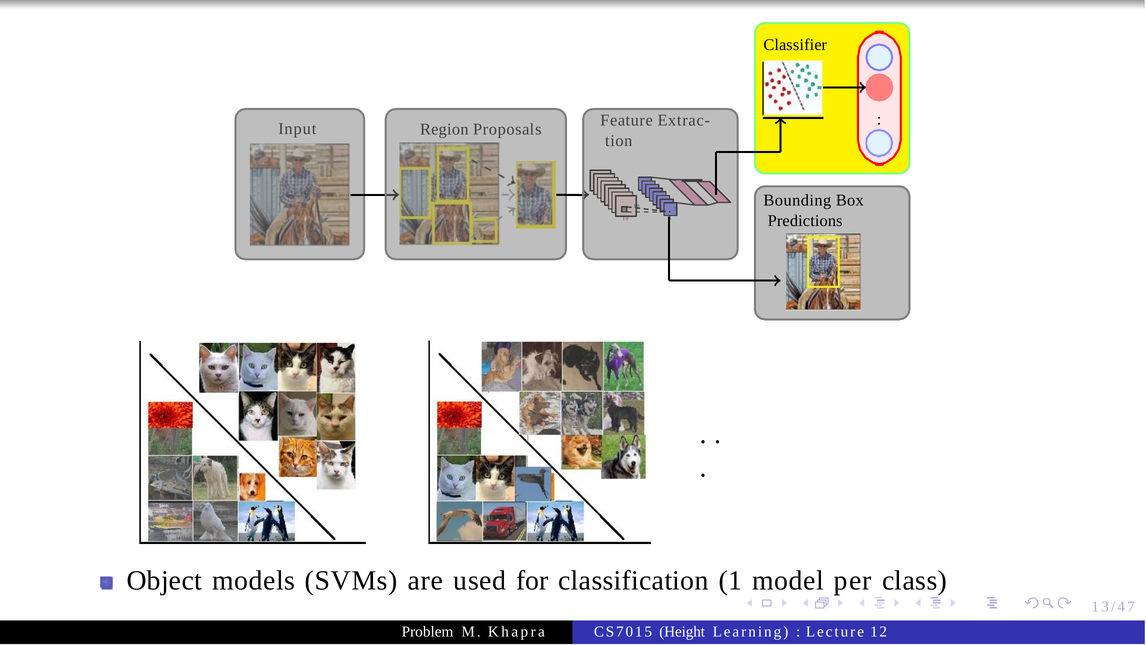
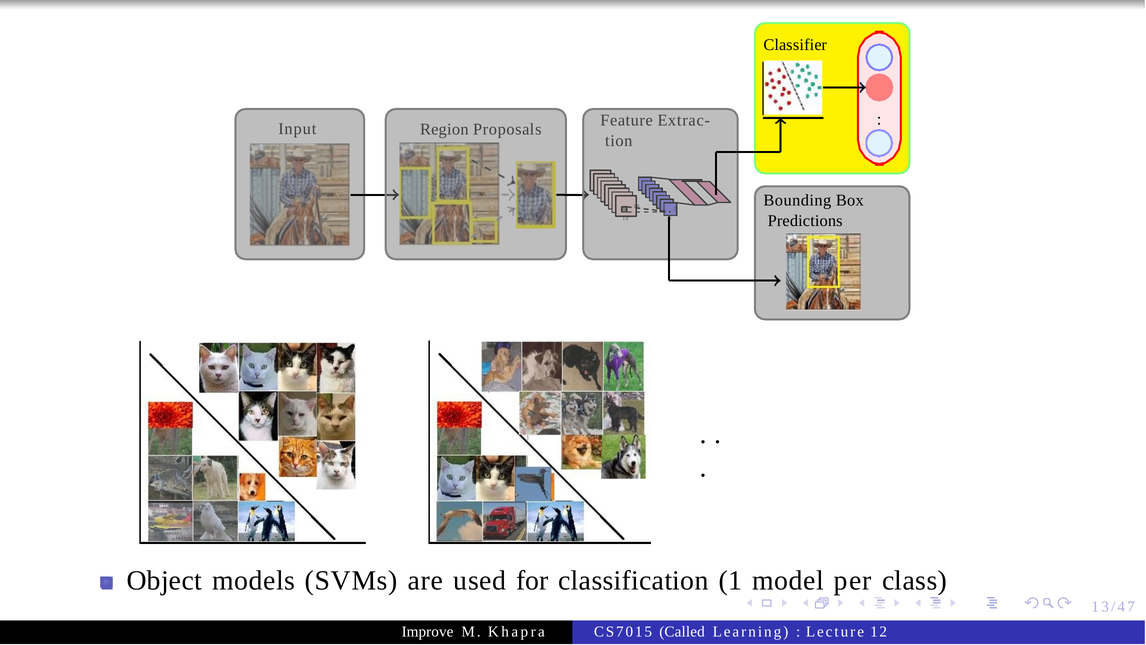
Problem: Problem -> Improve (427, 632)
Height: Height -> Called (682, 632)
